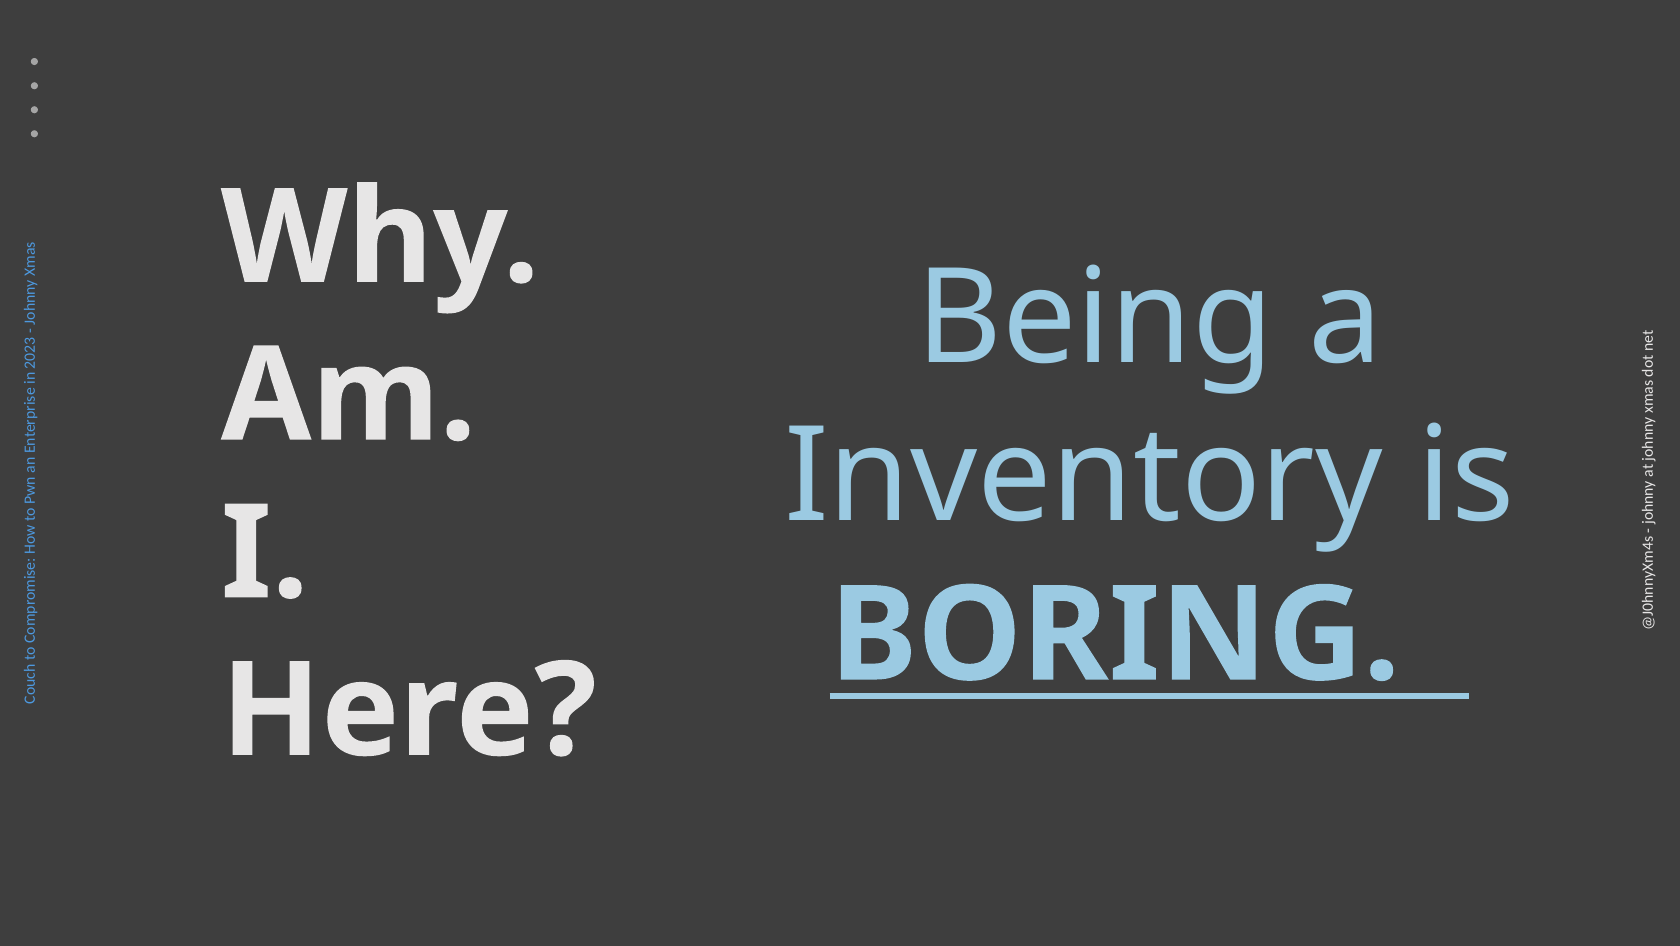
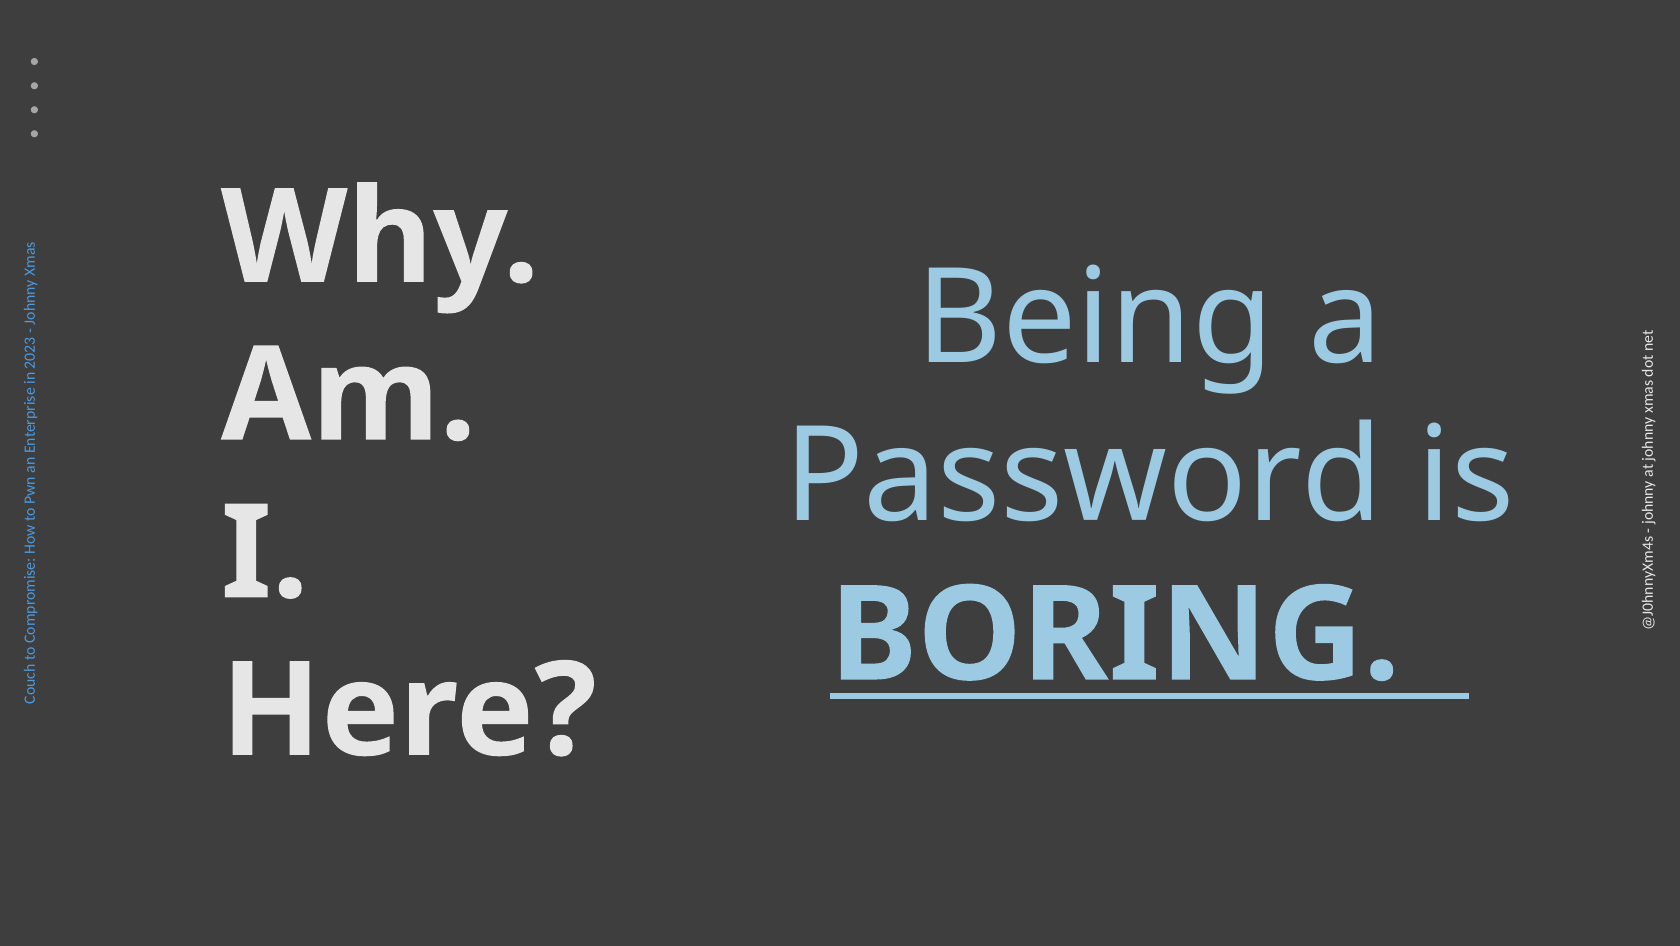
Inventory: Inventory -> Password (1084, 477)
